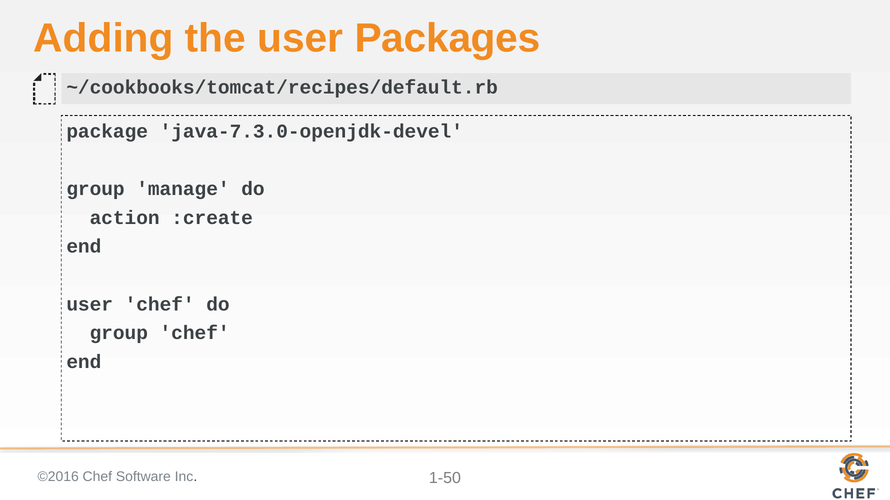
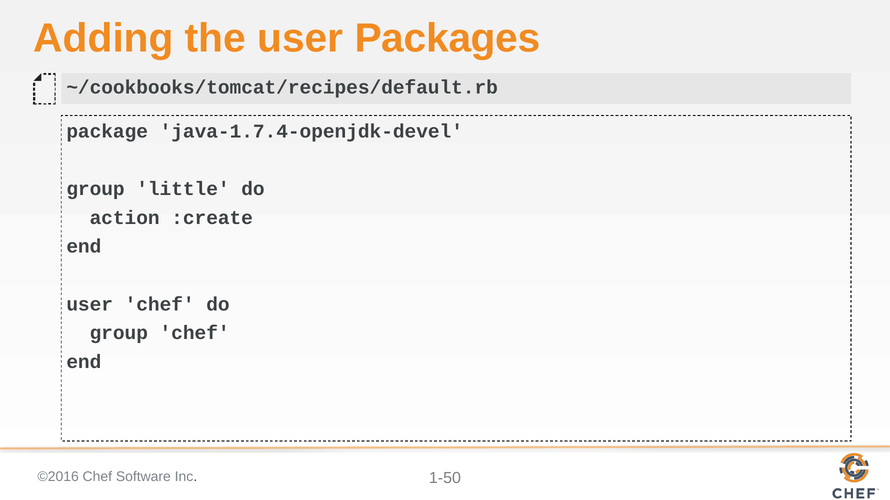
java-7.3.0-openjdk-devel: java-7.3.0-openjdk-devel -> java-1.7.4-openjdk-devel (311, 131)
manage: manage -> little (183, 189)
